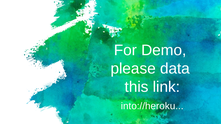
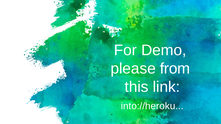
data: data -> from (175, 69)
